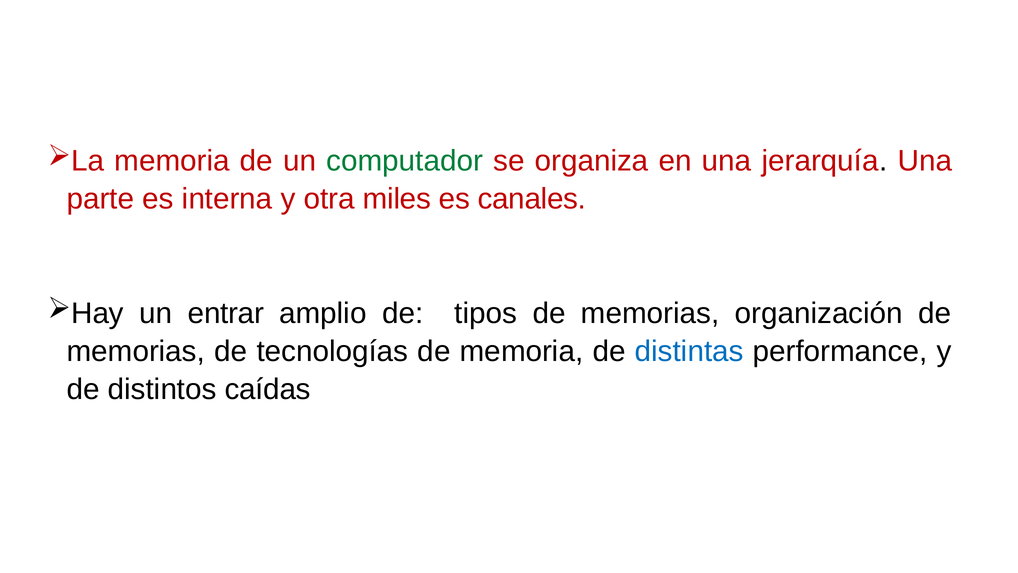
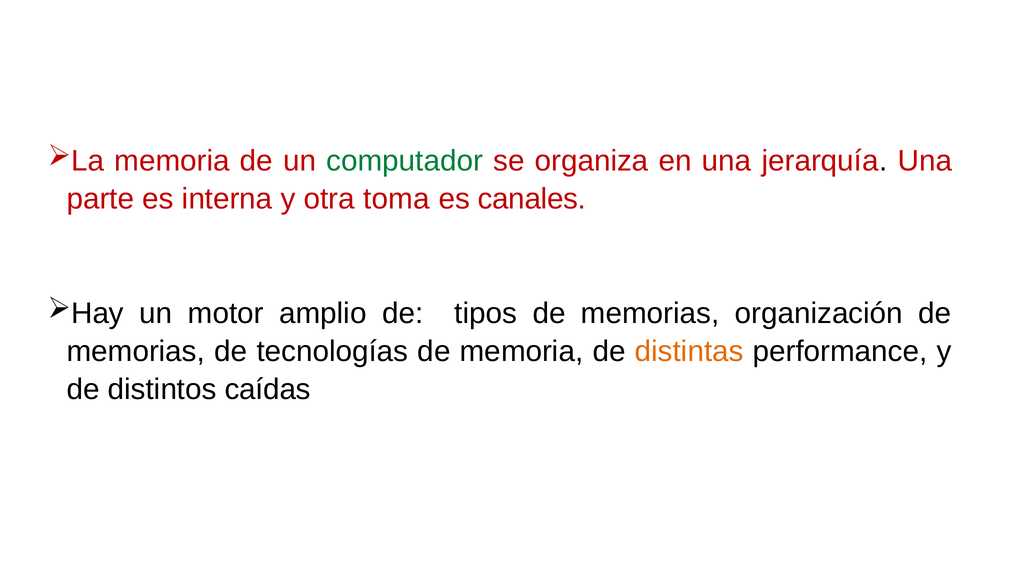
miles: miles -> toma (397, 199)
entrar: entrar -> motor (226, 313)
distintas colour: blue -> orange (689, 351)
